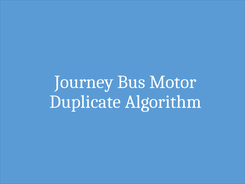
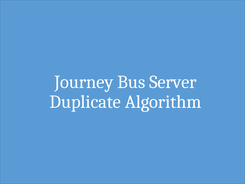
Motor: Motor -> Server (173, 82)
